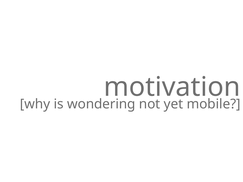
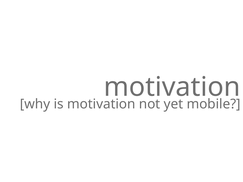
is wondering: wondering -> motivation (101, 104)
